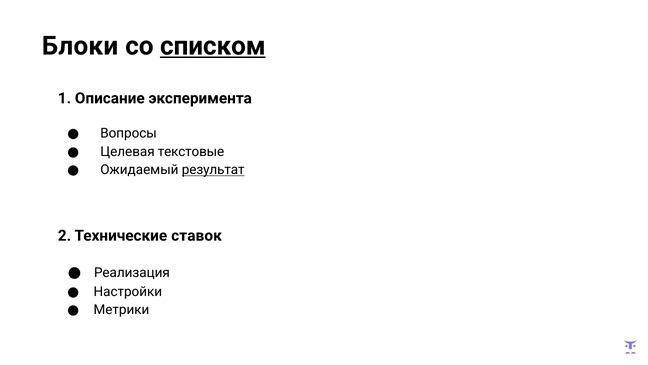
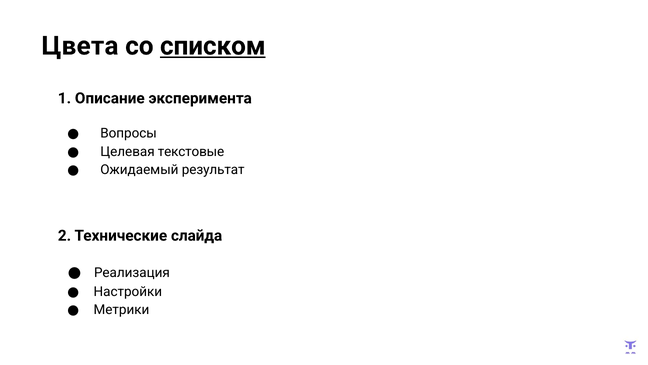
Блоки: Блоки -> Цвета (80, 46)
результат underline: present -> none (213, 170)
ставок: ставок -> слайда (197, 235)
